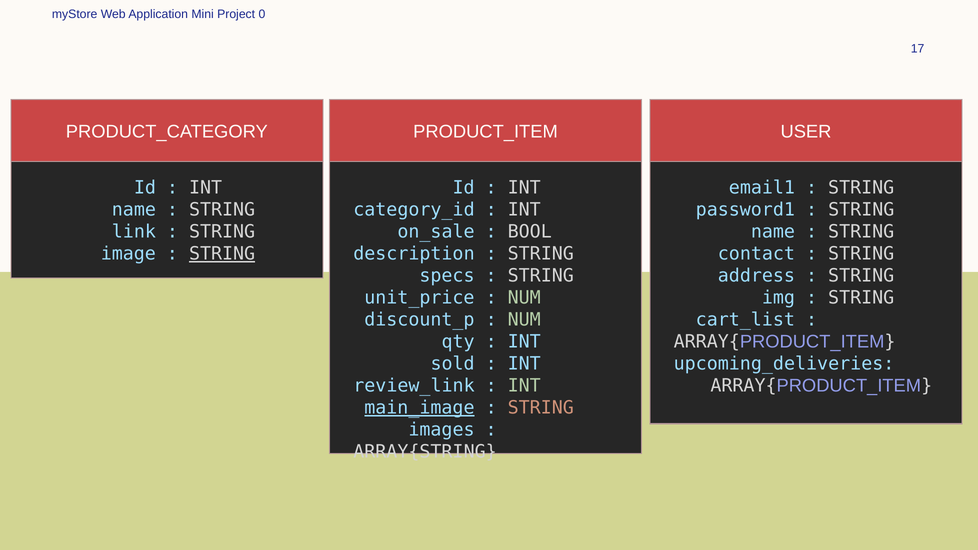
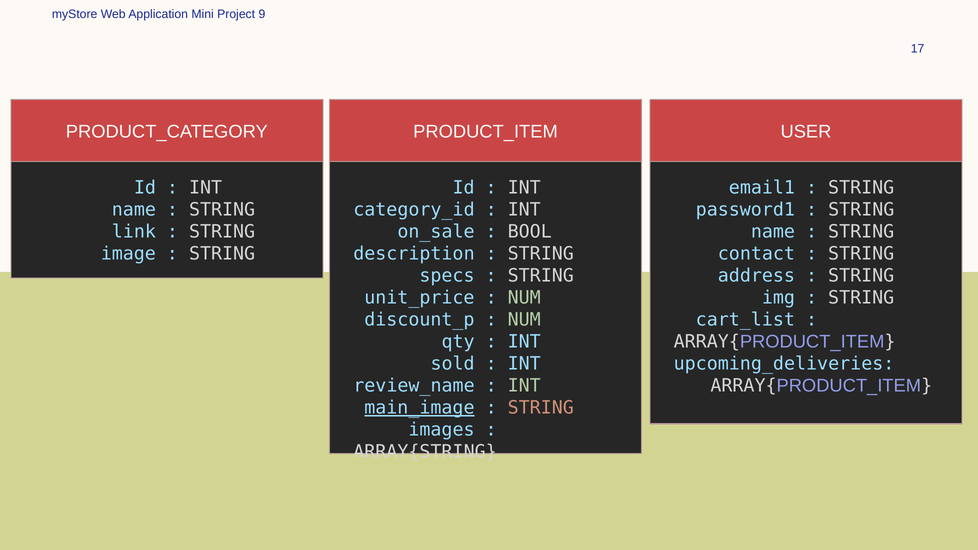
0: 0 -> 9 (262, 14)
STRING underline: present -> none (222, 254)
review_link: review_link -> review_name (414, 386)
